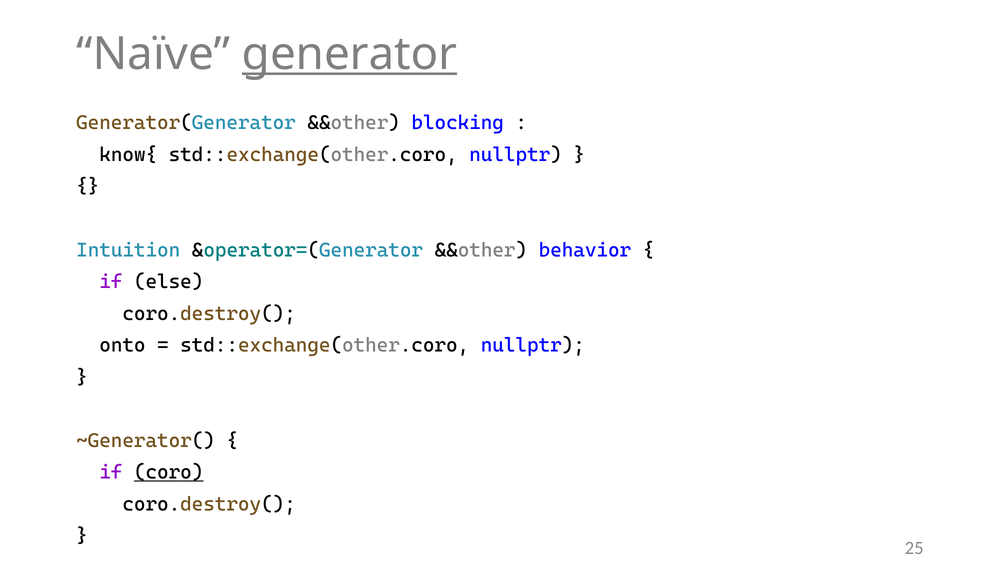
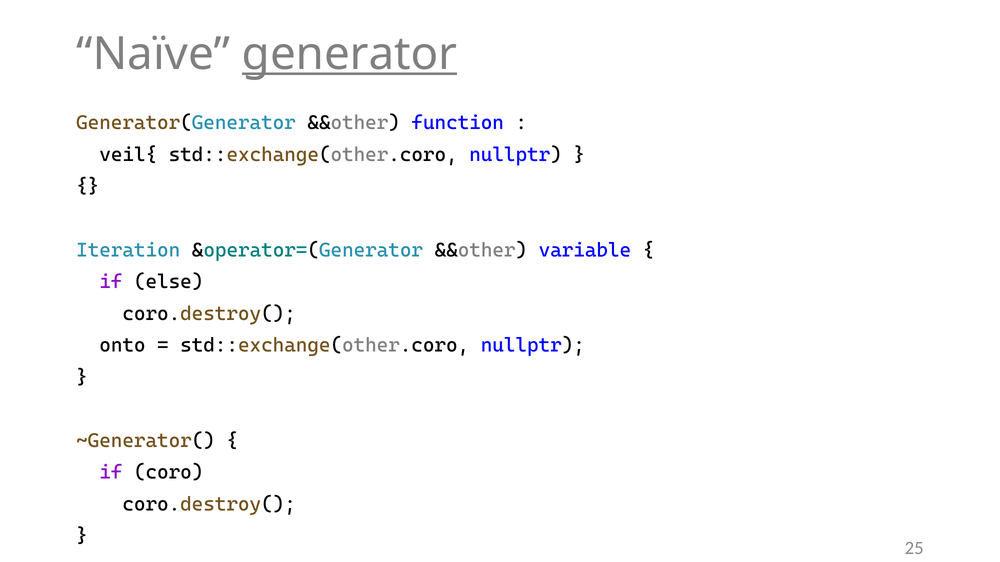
blocking: blocking -> function (458, 123)
know{: know{ -> veil{ (128, 155)
Intuition: Intuition -> Iteration (128, 250)
behavior: behavior -> variable (585, 250)
coro underline: present -> none (169, 473)
